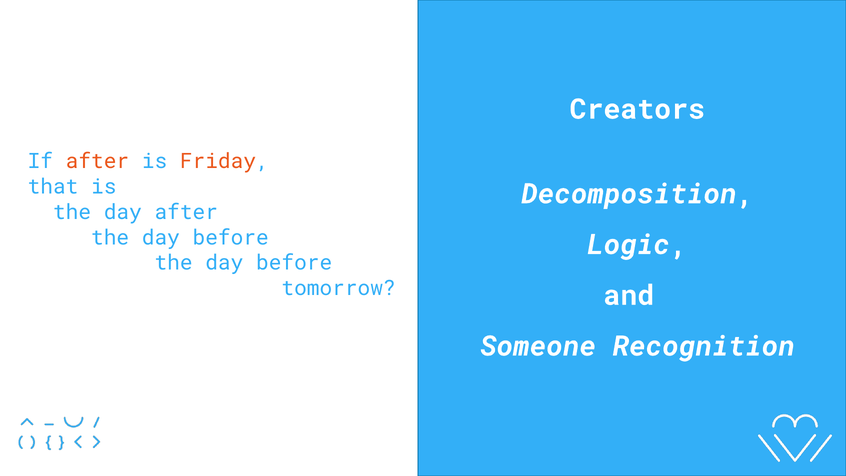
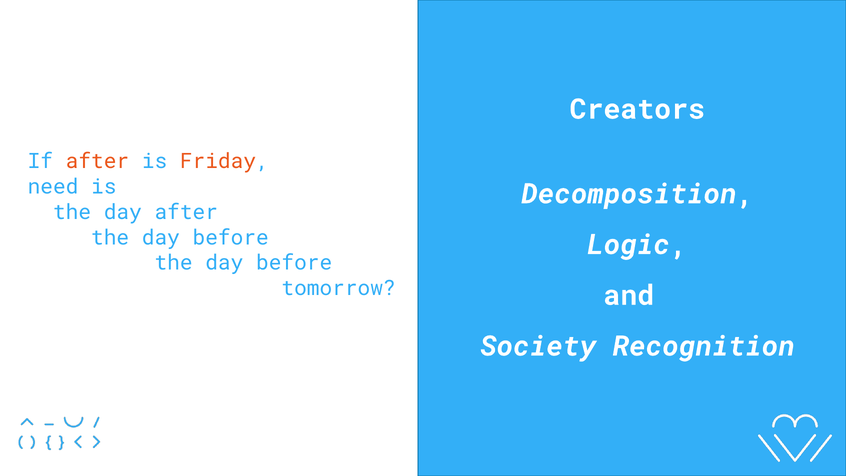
that: that -> need (53, 187)
Someone: Someone -> Society (538, 346)
